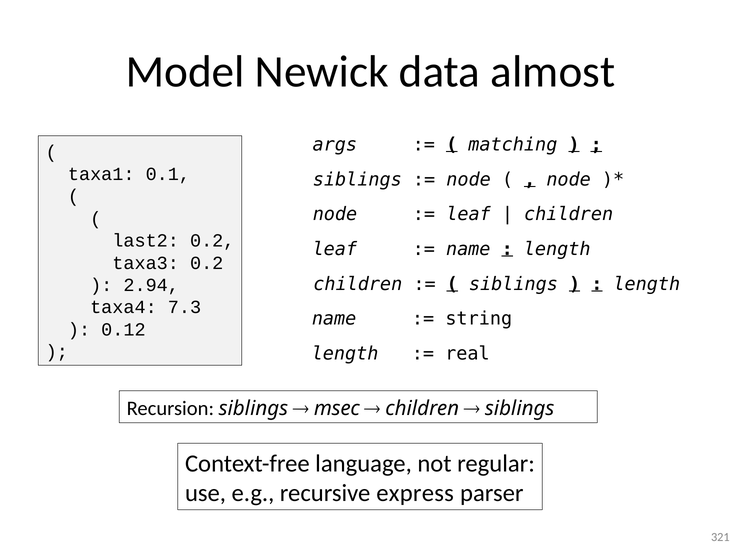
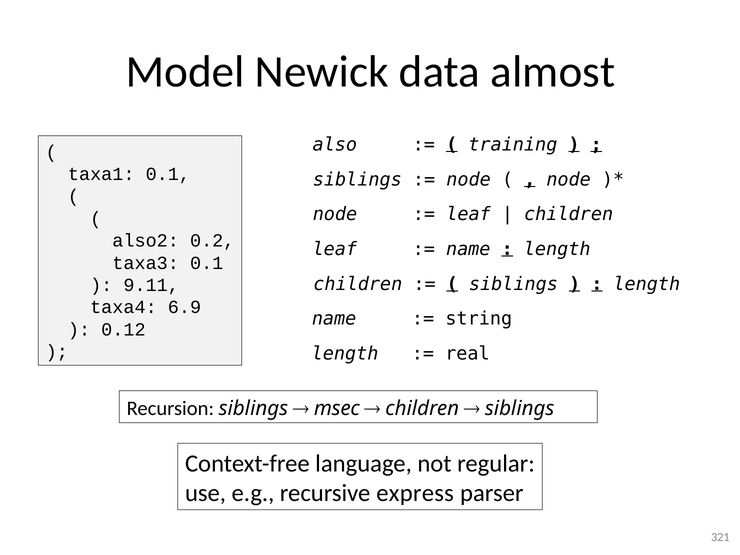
args: args -> also (335, 145)
matching: matching -> training (513, 145)
last2: last2 -> also2 (146, 241)
taxa3 0.2: 0.2 -> 0.1 (207, 263)
2.94: 2.94 -> 9.11 (151, 285)
7.3: 7.3 -> 6.9 (184, 307)
